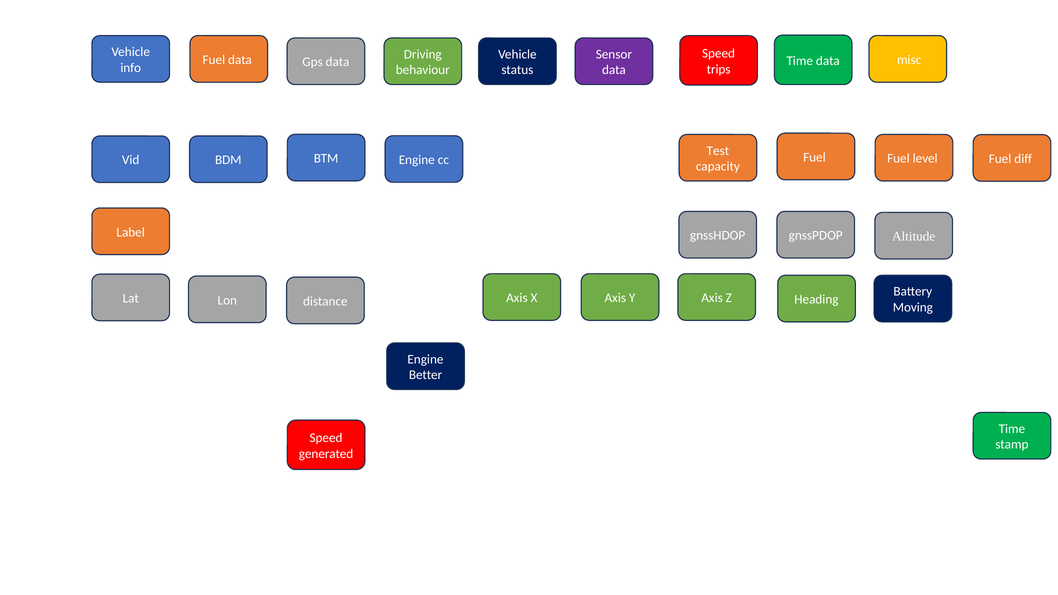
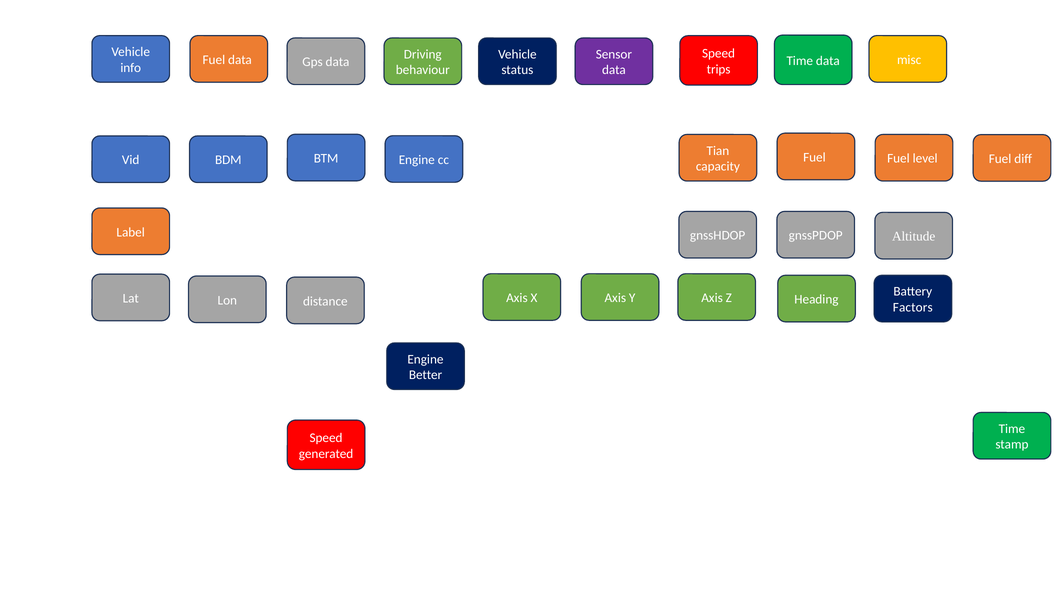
Test: Test -> Tian (718, 151)
Moving: Moving -> Factors (913, 307)
